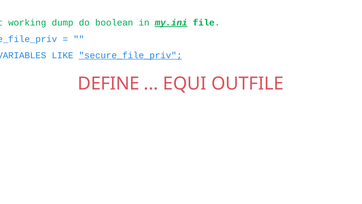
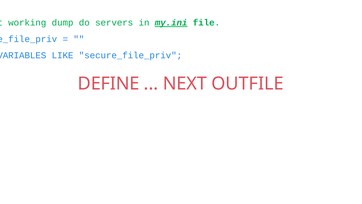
boolean: boolean -> servers (114, 23)
secure_file_priv underline: present -> none (130, 55)
EQUI: EQUI -> NEXT (185, 84)
